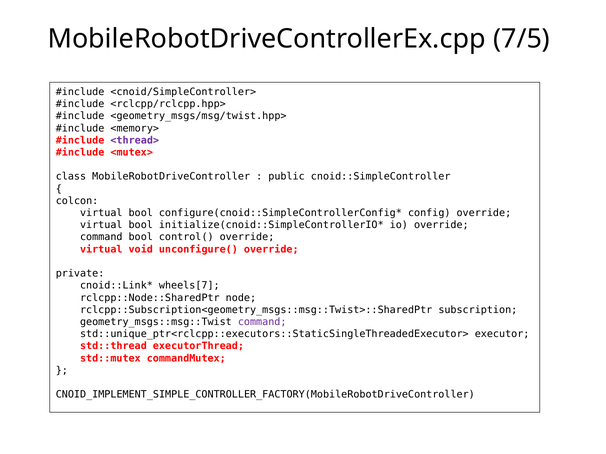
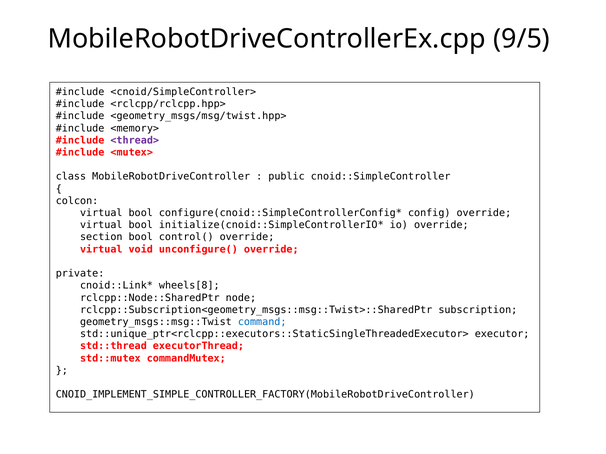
7/5: 7/5 -> 9/5 (522, 39)
command: command -> section (101, 237)
wheels[7: wheels[7 -> wheels[8 (189, 286)
command colour: purple -> blue (262, 322)
